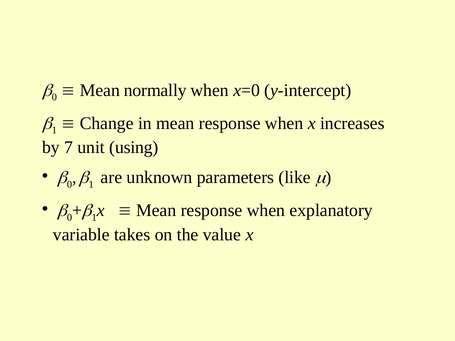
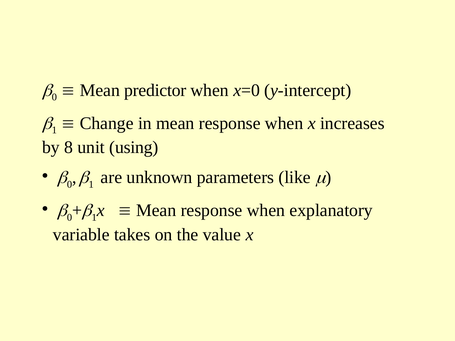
normally: normally -> predictor (155, 90)
7: 7 -> 8 (69, 147)
